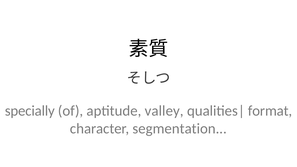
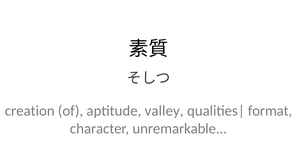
specially: specially -> creation (30, 111)
segmentation: segmentation -> unremarkable (180, 129)
